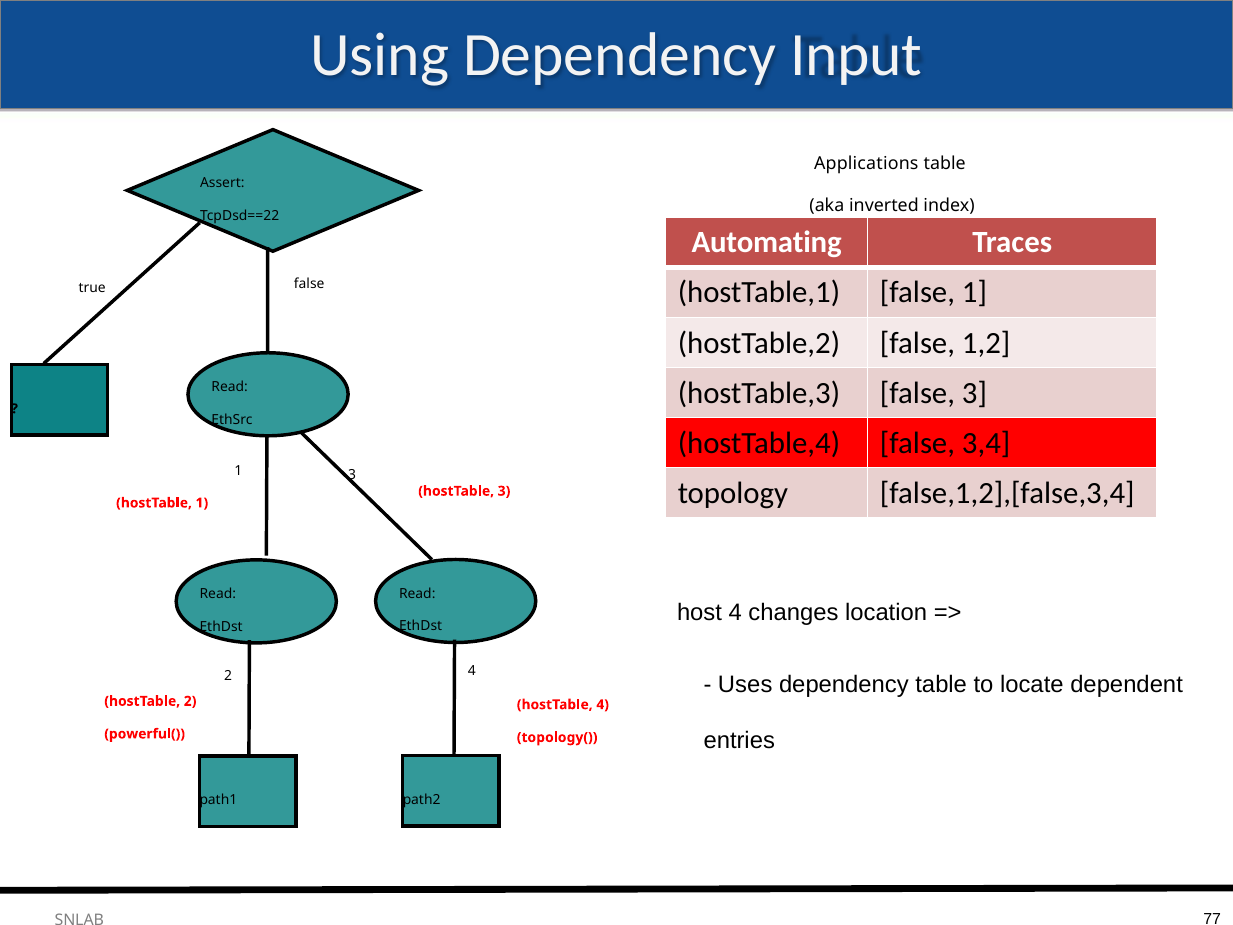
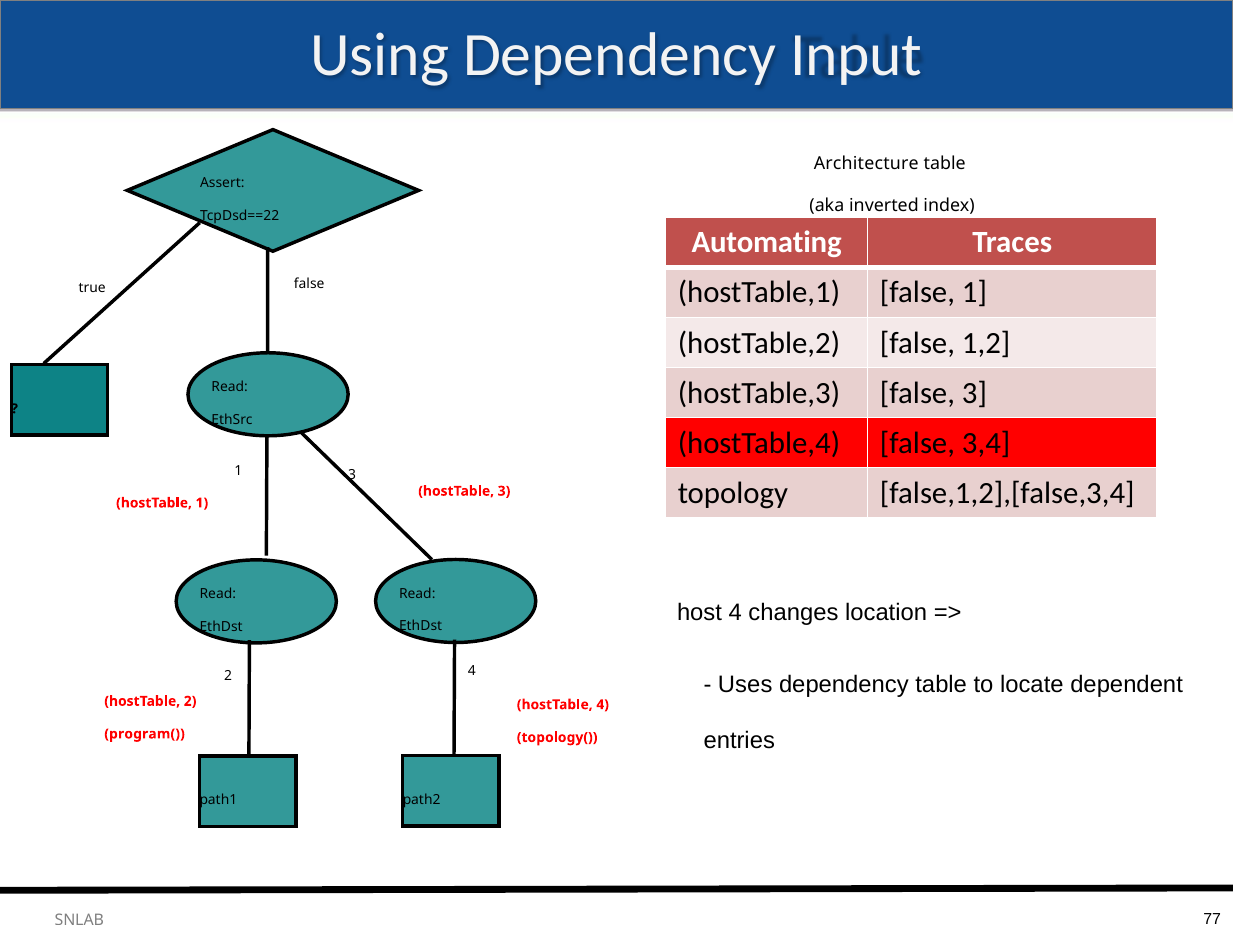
Applications: Applications -> Architecture (866, 163)
powerful(: powerful( -> program( (145, 734)
